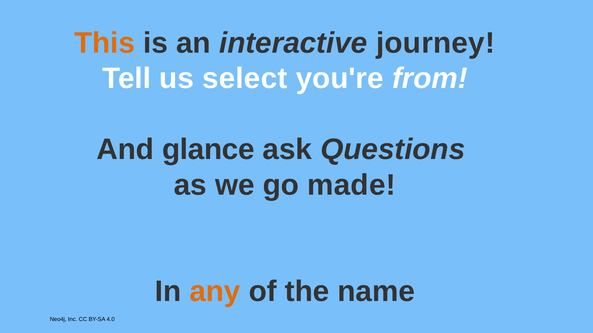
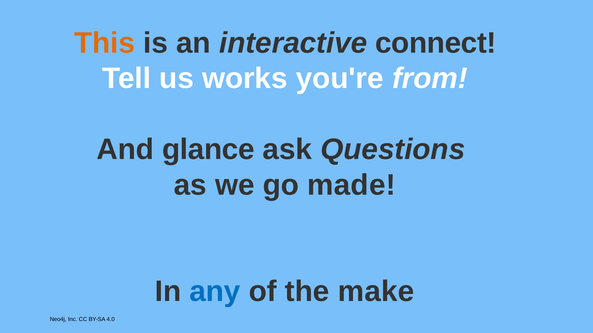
journey: journey -> connect (436, 43)
select: select -> works (245, 79)
any colour: orange -> blue (215, 292)
name: name -> make (376, 292)
